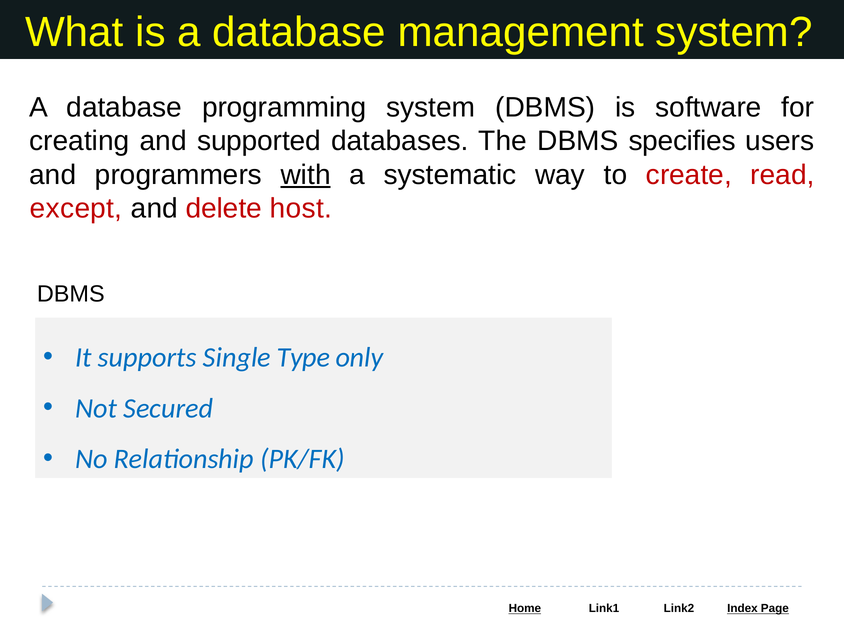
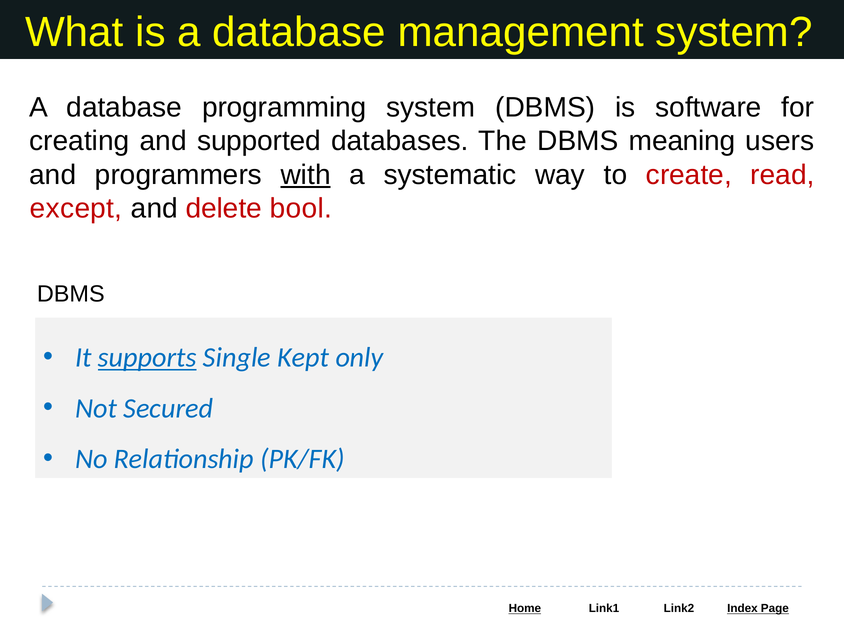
specifies: specifies -> meaning (682, 141)
host: host -> bool (301, 209)
supports underline: none -> present (147, 358)
Type: Type -> Kept (303, 358)
